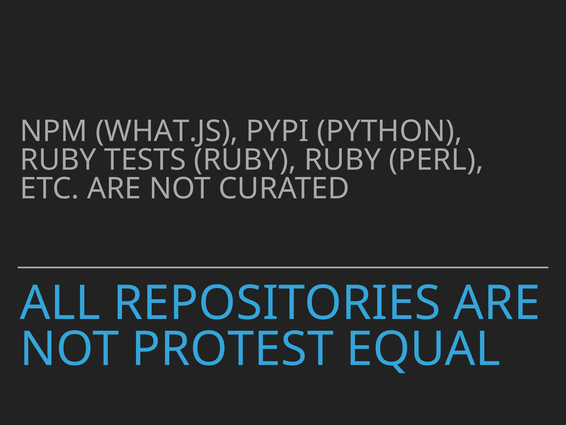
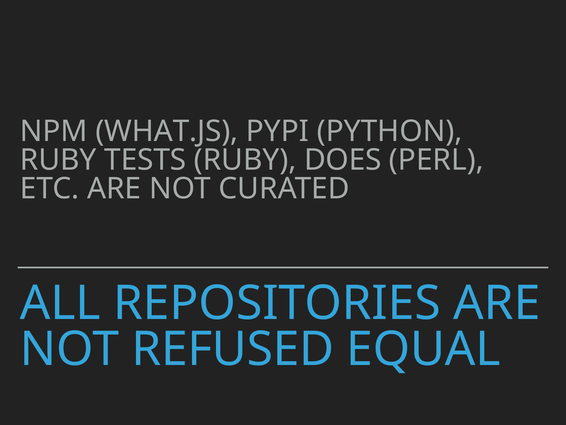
RUBY RUBY: RUBY -> DOES (343, 160)
PROTEST: PROTEST -> REFUSED (233, 349)
